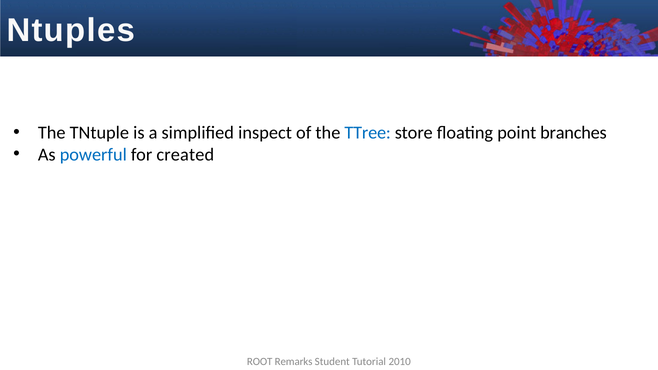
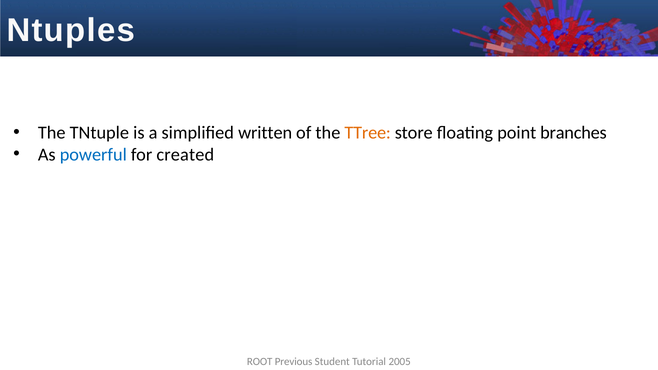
inspect: inspect -> written (265, 133)
TTree colour: blue -> orange (368, 133)
Remarks: Remarks -> Previous (294, 362)
2010: 2010 -> 2005 (400, 362)
